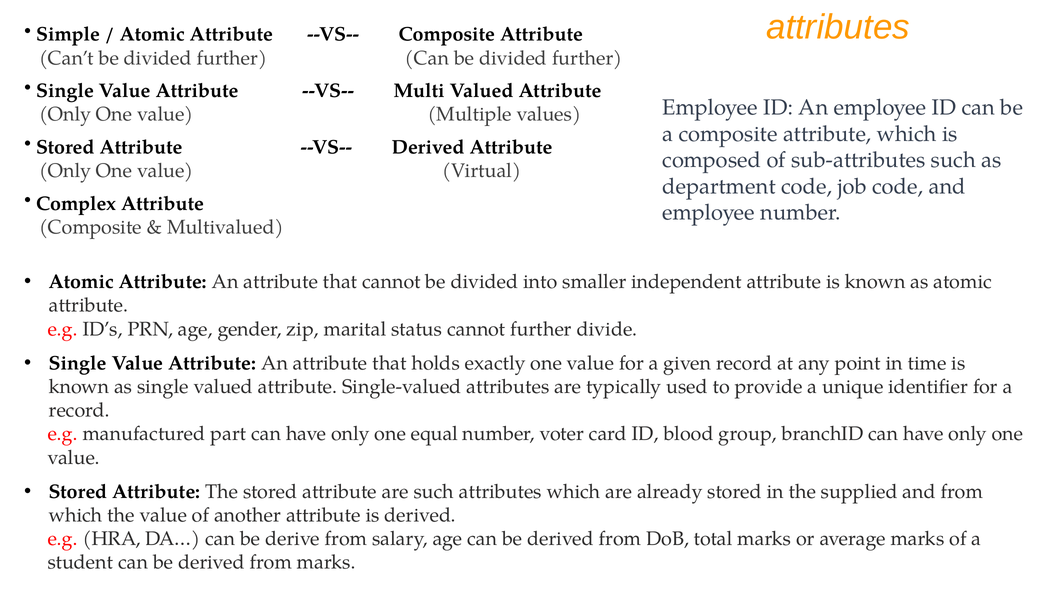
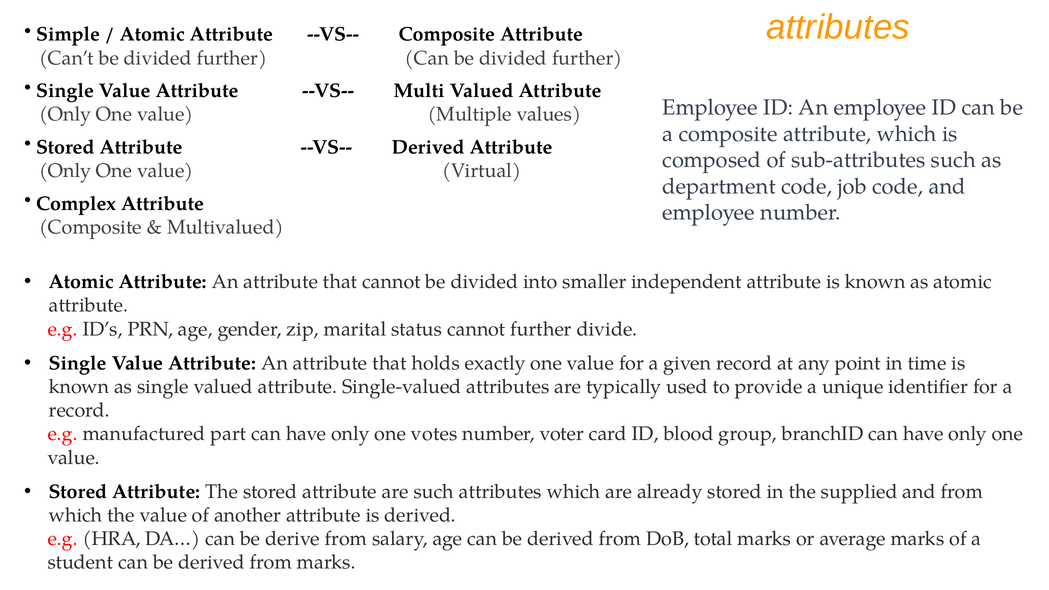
equal: equal -> votes (434, 434)
